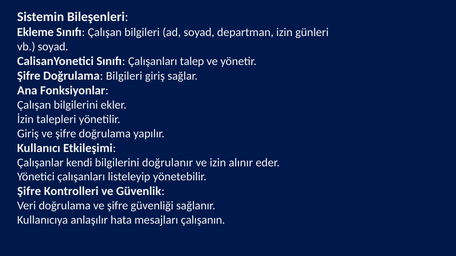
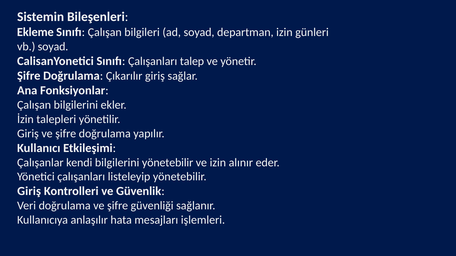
Doğrulama Bilgileri: Bilgileri -> Çıkarılır (124, 76)
bilgilerini doğrulanır: doğrulanır -> yönetebilir (168, 163)
Şifre: Şifre -> Giriş (29, 192)
çalışanın: çalışanın -> işlemleri (203, 220)
